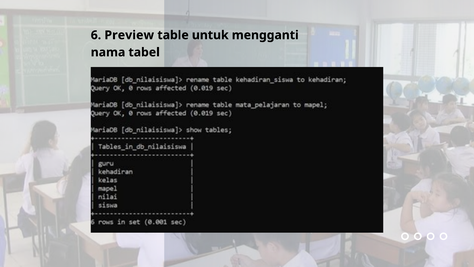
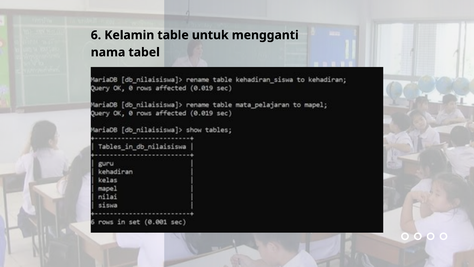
Preview: Preview -> Kelamin (129, 35)
